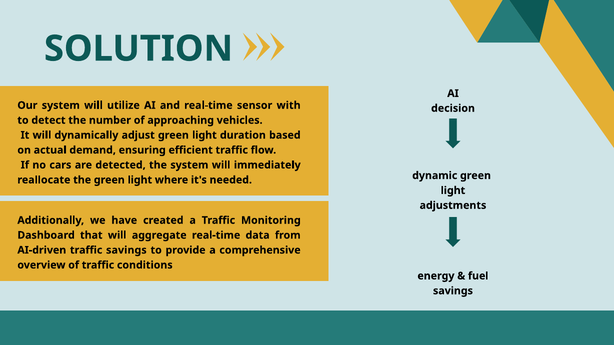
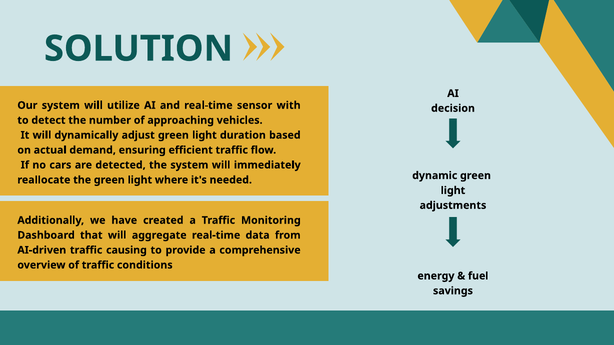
traffic savings: savings -> causing (126, 250)
